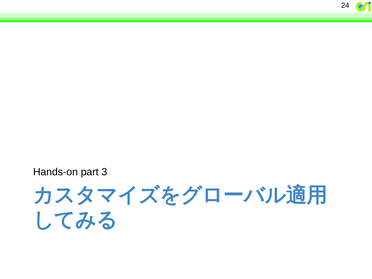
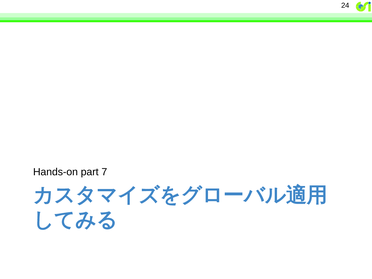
3: 3 -> 7 (104, 172)
